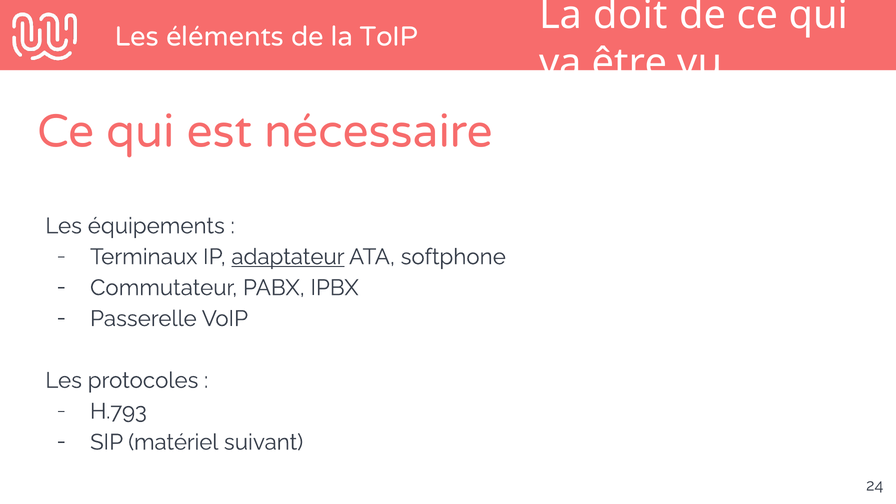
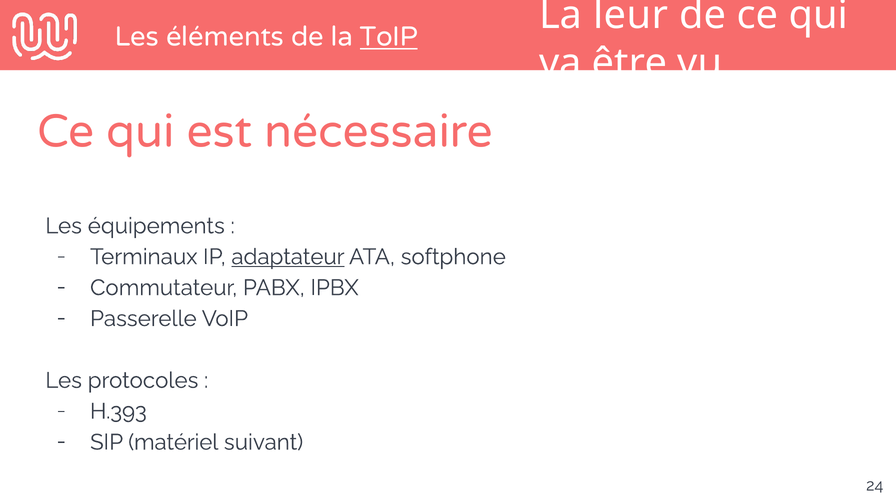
doit: doit -> leur (631, 15)
ToIP underline: none -> present (389, 37)
H.793: H.793 -> H.393 (118, 411)
